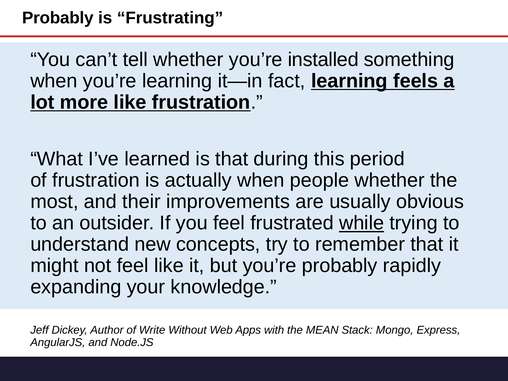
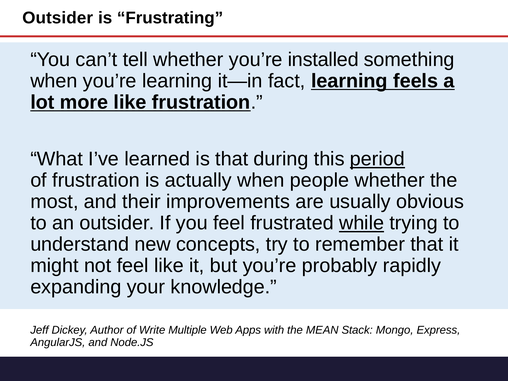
Probably: Probably -> Outsider (58, 18)
period underline: none -> present (377, 159)
Without: Without -> Multiple (188, 330)
